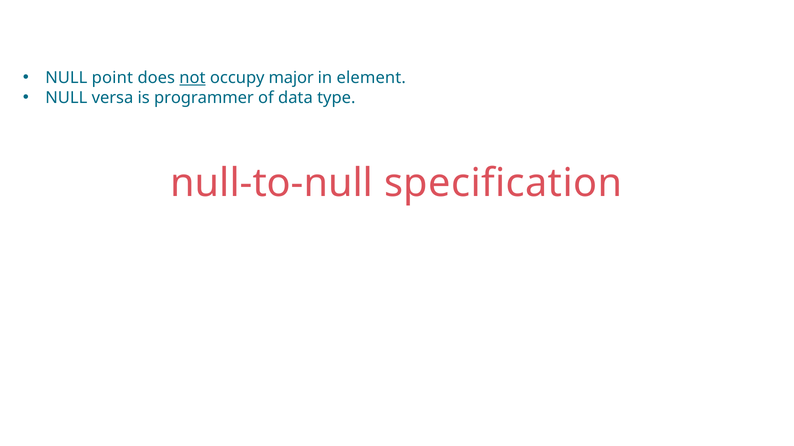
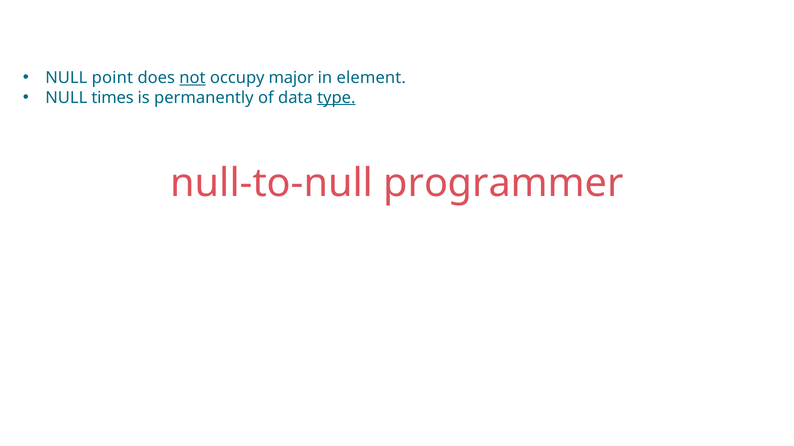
versa: versa -> times (113, 98)
programmer: programmer -> permanently (204, 98)
type underline: none -> present (336, 98)
specification: specification -> programmer (503, 183)
